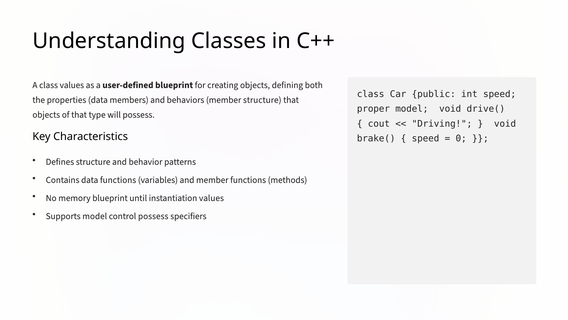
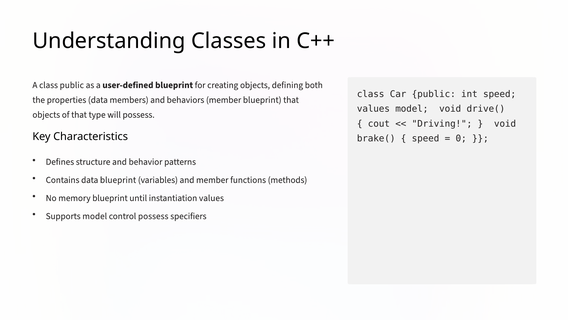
class values: values -> public (72, 85)
member structure: structure -> blueprint (262, 100)
proper: proper -> values (373, 109)
data functions: functions -> blueprint (118, 180)
